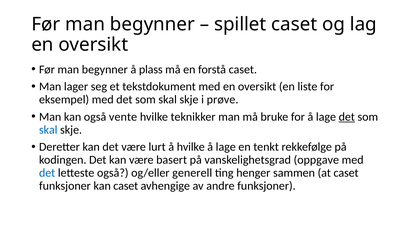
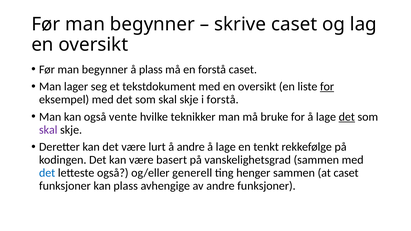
spillet: spillet -> skrive (240, 24)
for underline: none -> present (327, 87)
i prøve: prøve -> forstå (223, 100)
skal colour: blue -> purple (48, 130)
å hvilke: hvilke -> andre (191, 147)
vanskelighetsgrad oppgave: oppgave -> sammen (316, 160)
kan caset: caset -> plass (126, 186)
